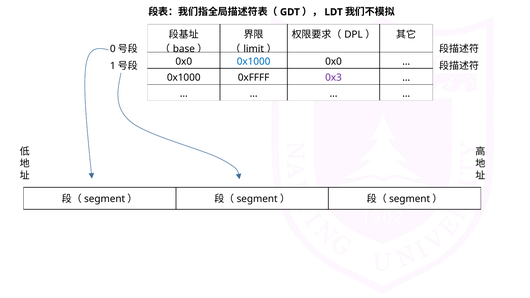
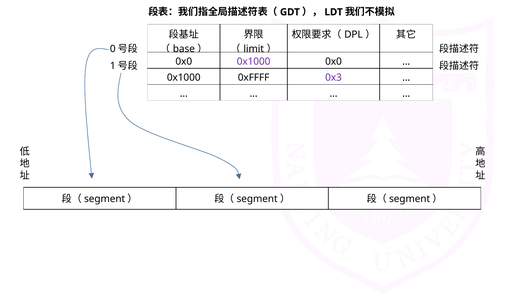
0x1000 colour: blue -> purple (254, 62)
